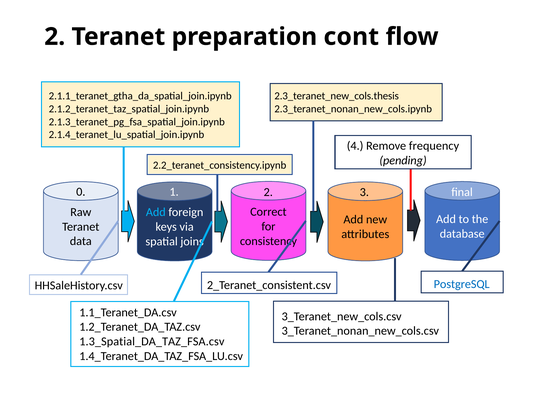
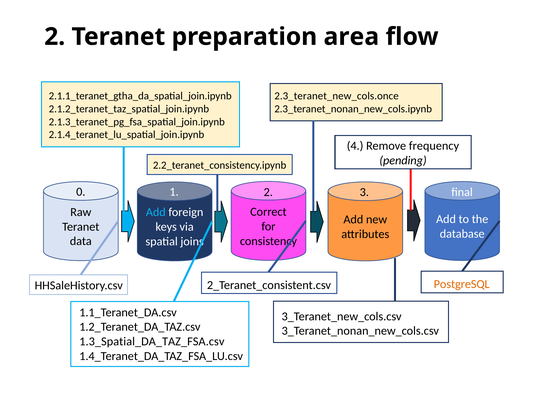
cont: cont -> area (351, 37)
2.3_teranet_new_cols.thesis: 2.3_teranet_new_cols.thesis -> 2.3_teranet_new_cols.once (337, 96)
PostgreSQL colour: blue -> orange (462, 284)
